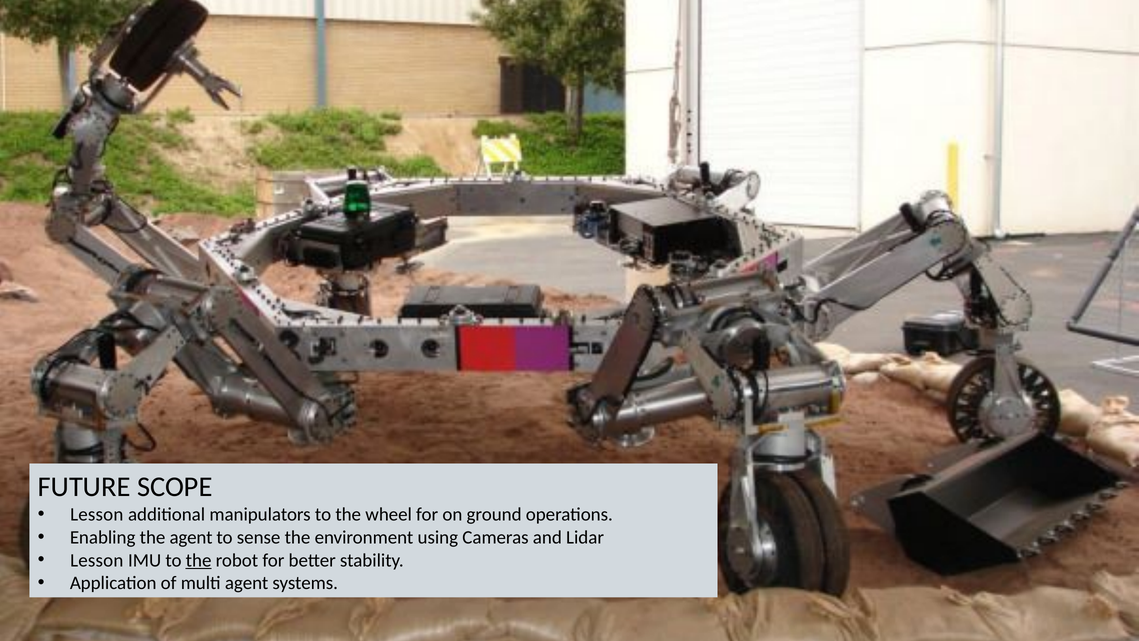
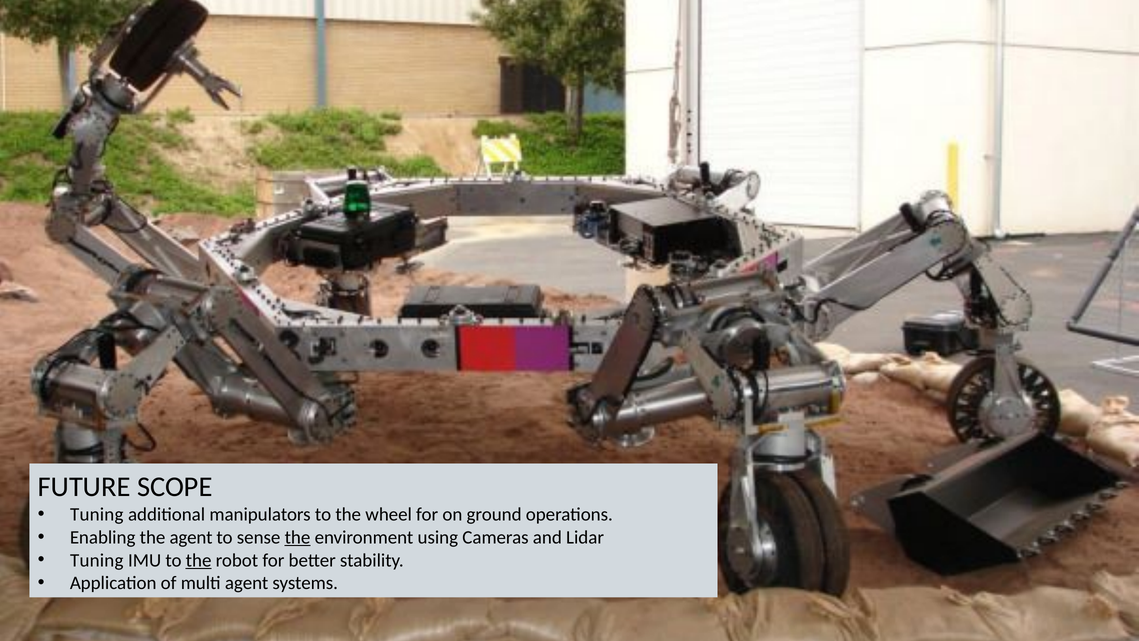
Lesson: Lesson -> Tuning (97, 514)
the underline: none -> present (297, 537)
Lesson: Lesson -> Tuning (97, 560)
